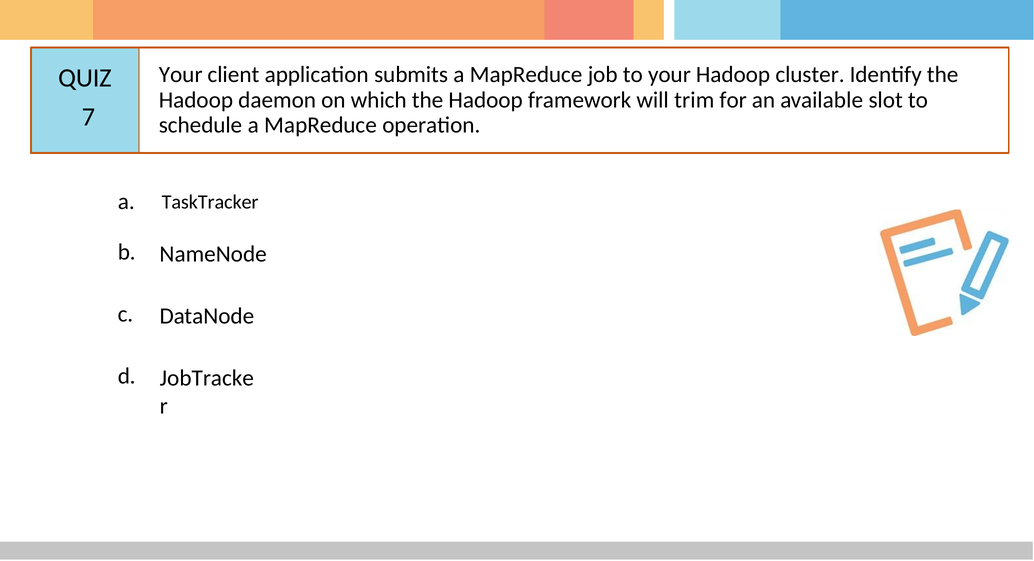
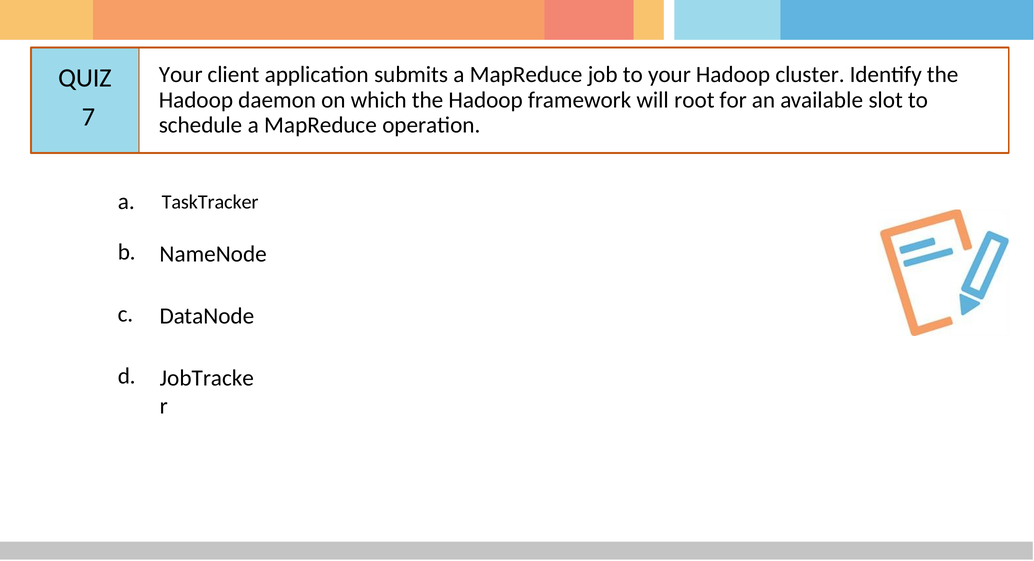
trim: trim -> root (694, 100)
